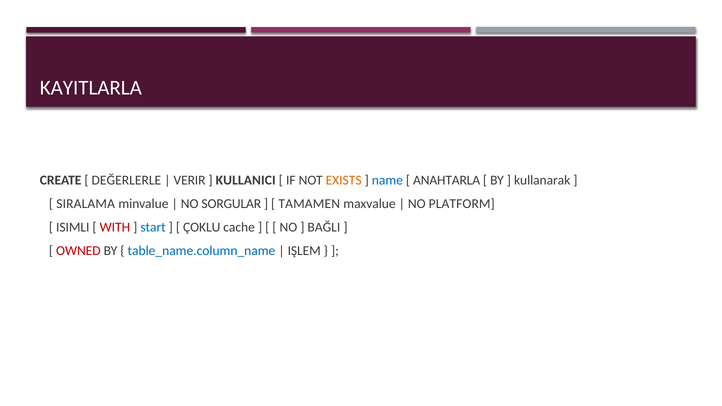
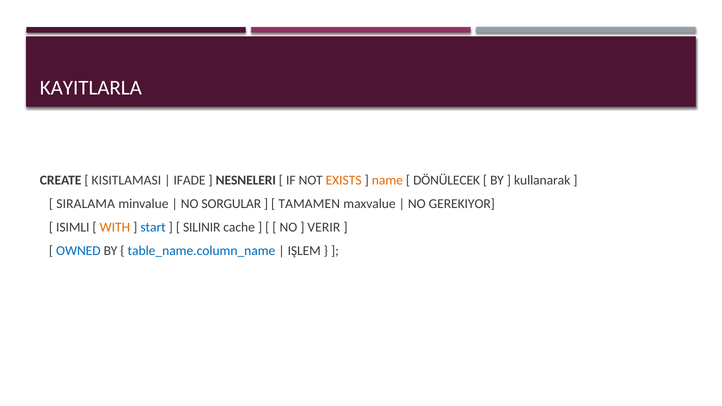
DEĞERLERLE: DEĞERLERLE -> KISITLAMASI (126, 180)
VERIR: VERIR -> IFADE (190, 180)
KULLANICI: KULLANICI -> NESNELERI (246, 180)
name colour: blue -> orange (387, 180)
ANAHTARLA: ANAHTARLA -> DÖNÜLECEK (447, 180)
PLATFORM: PLATFORM -> GEREKIYOR (462, 204)
WITH colour: red -> orange (115, 227)
ÇOKLU: ÇOKLU -> SILINIR (202, 227)
BAĞLI: BAĞLI -> VERIR (324, 227)
OWNED colour: red -> blue (78, 251)
